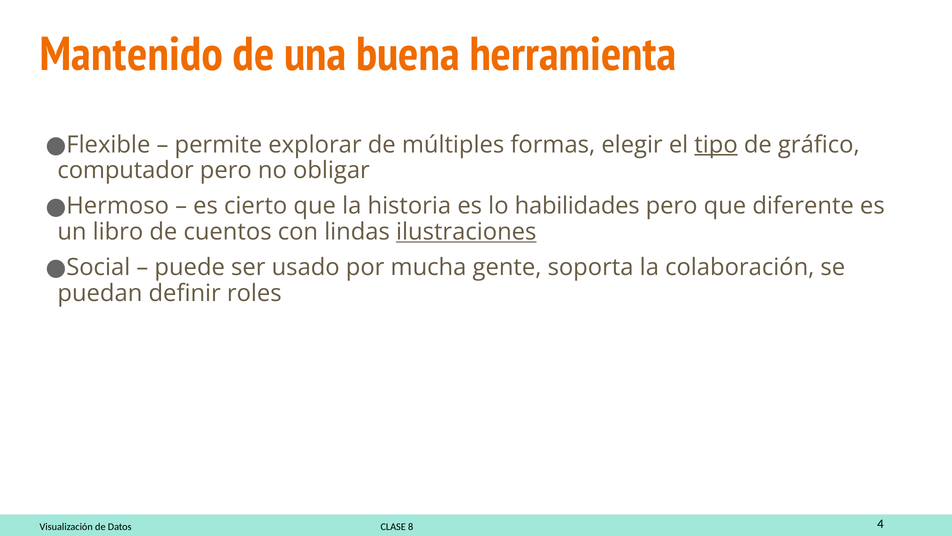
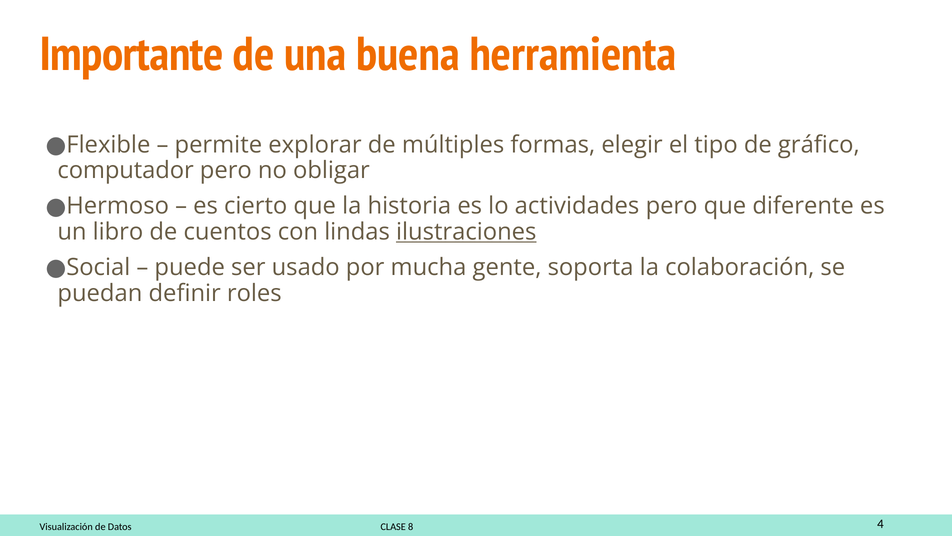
Mantenido: Mantenido -> Importante (132, 54)
tipo underline: present -> none (716, 145)
habilidades: habilidades -> actividades (577, 206)
